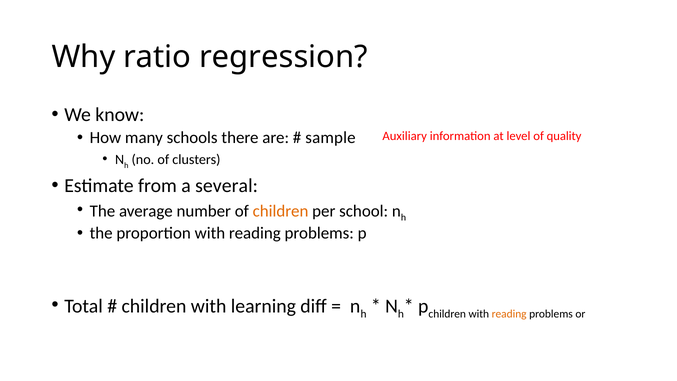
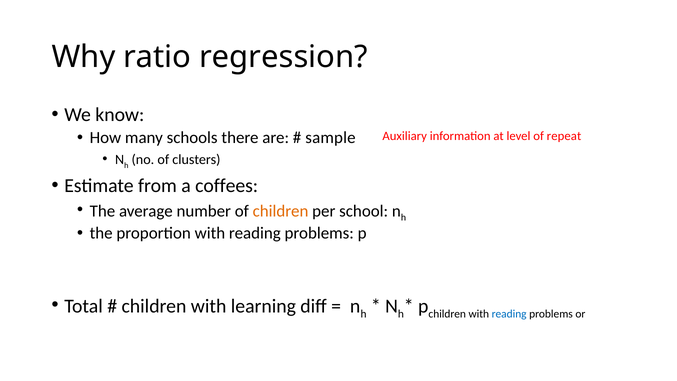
quality: quality -> repeat (564, 136)
several: several -> coffees (227, 185)
reading colour: orange -> blue (509, 314)
